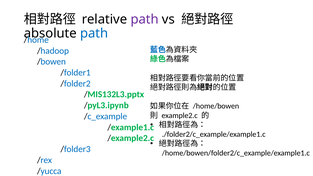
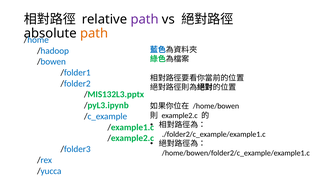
path colour: blue -> orange (94, 33)
